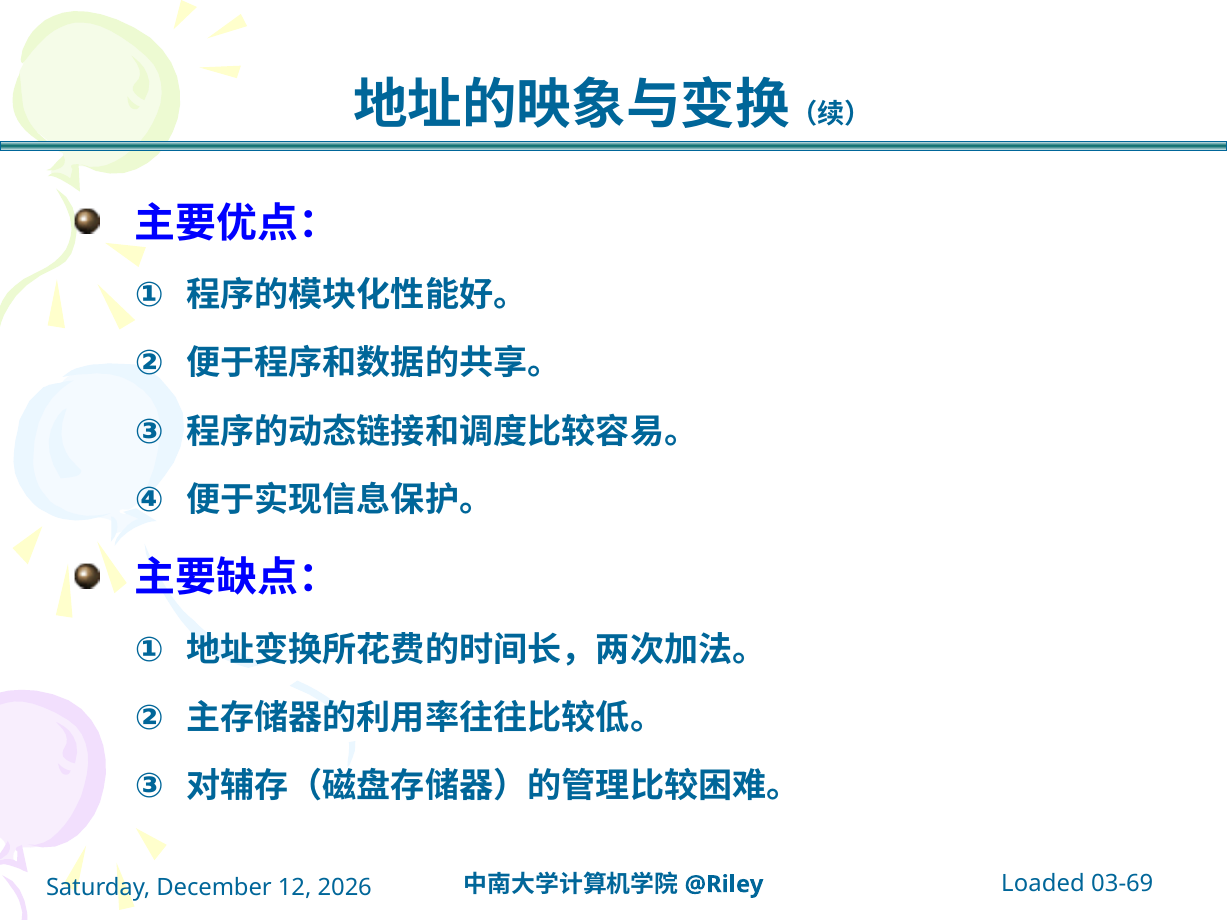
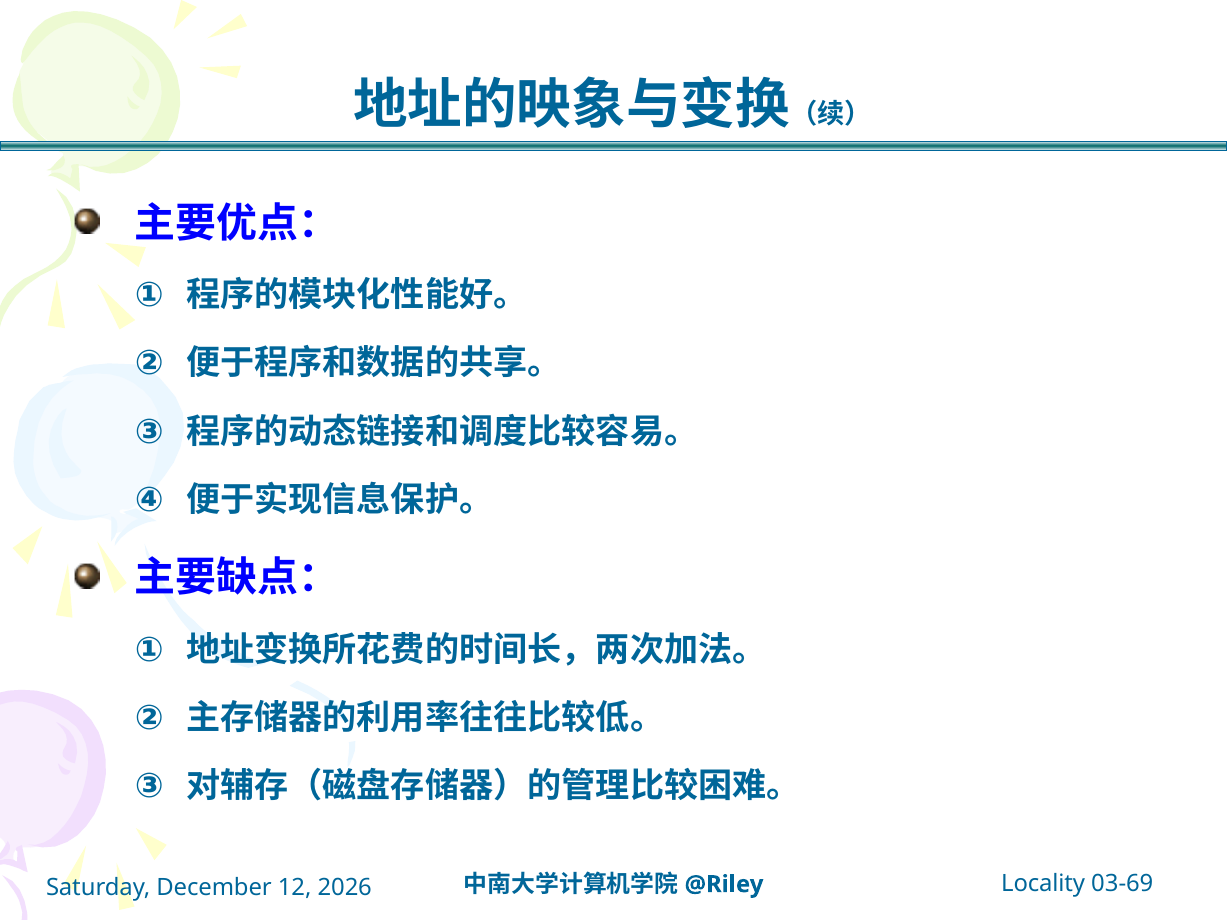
Loaded: Loaded -> Locality (1043, 884)
